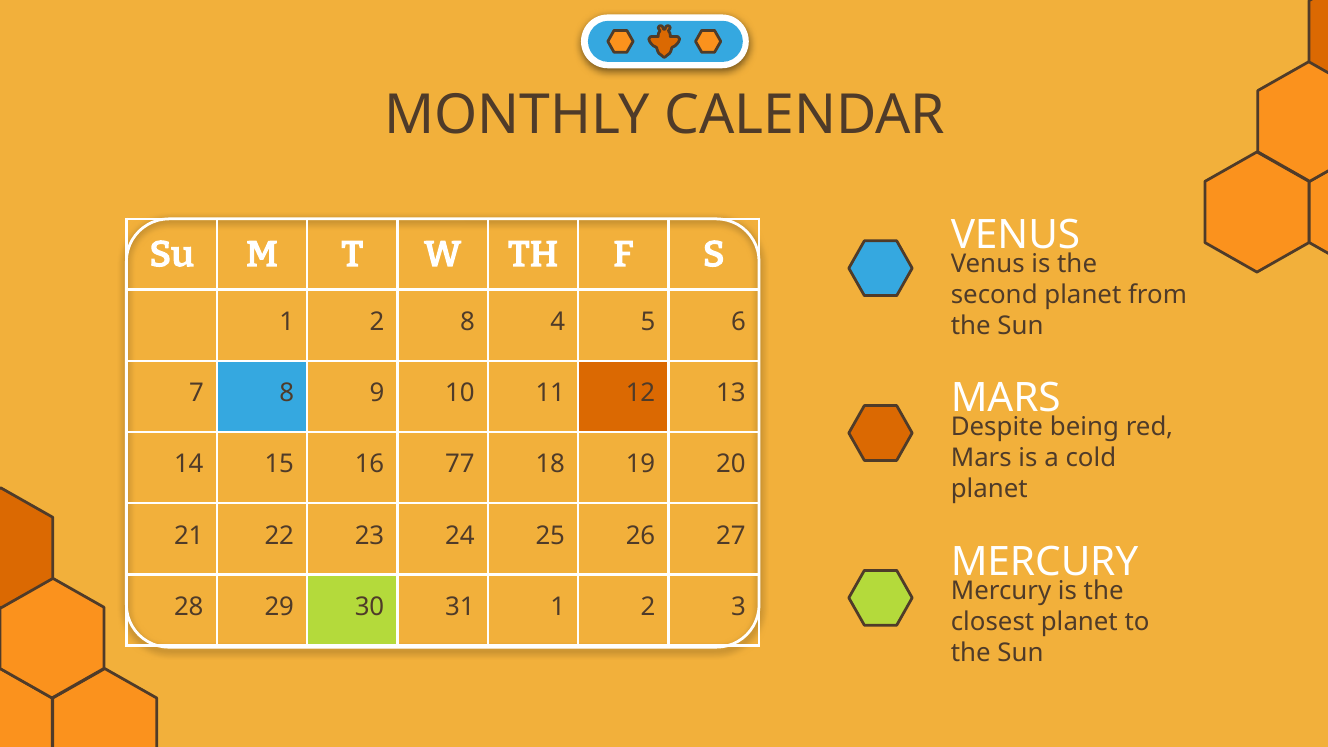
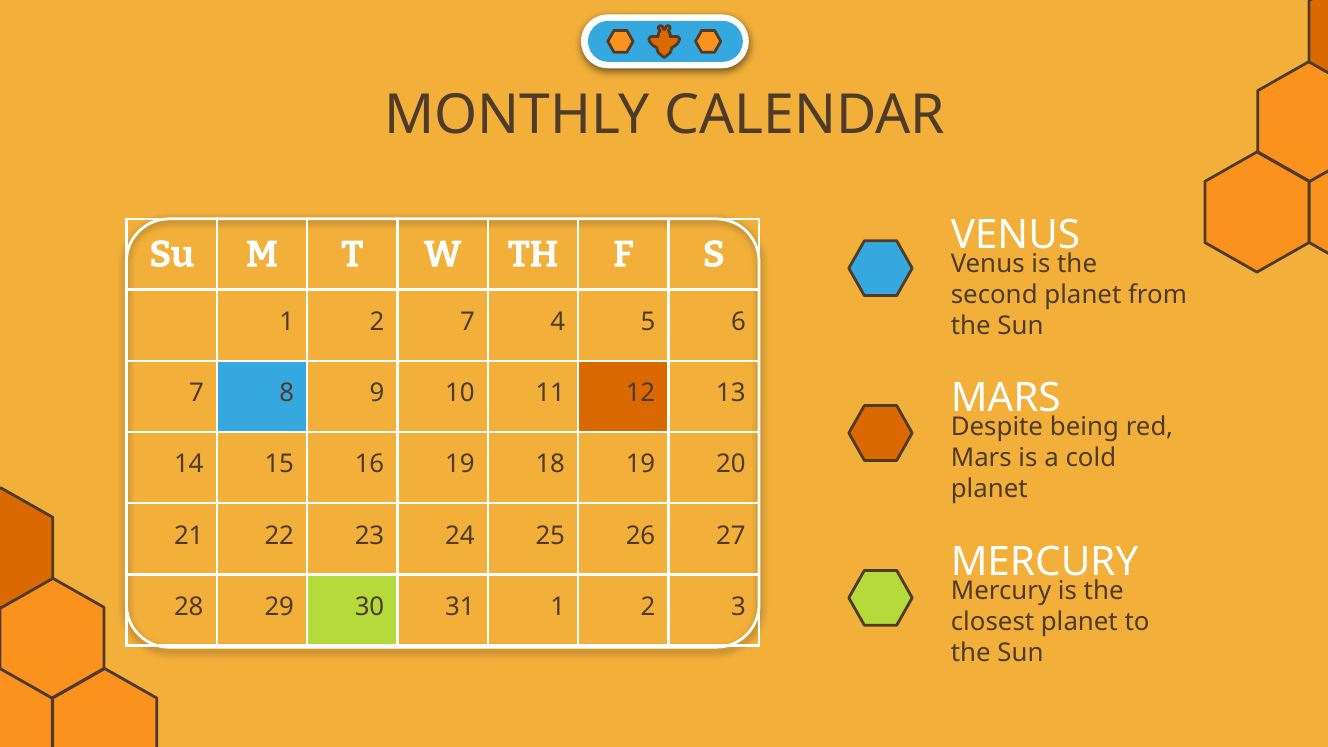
2 8: 8 -> 7 (467, 322)
16 77: 77 -> 19 (460, 464)
